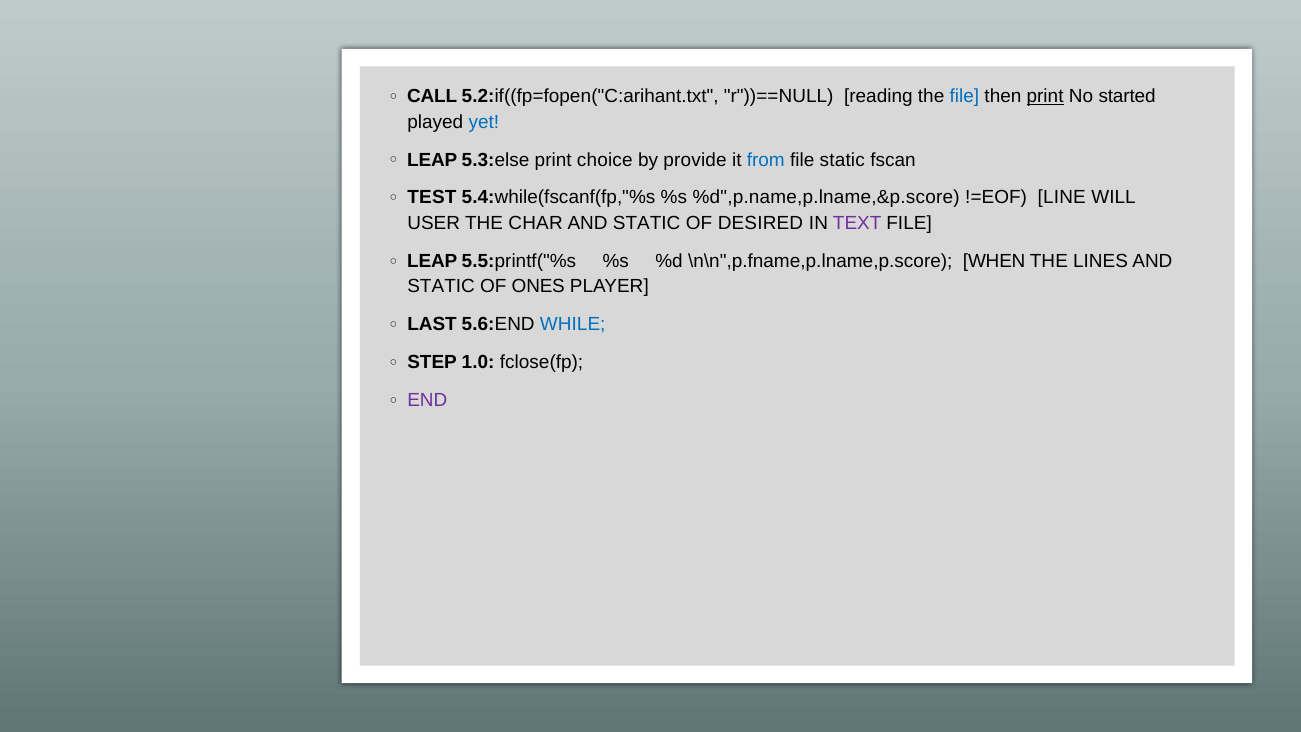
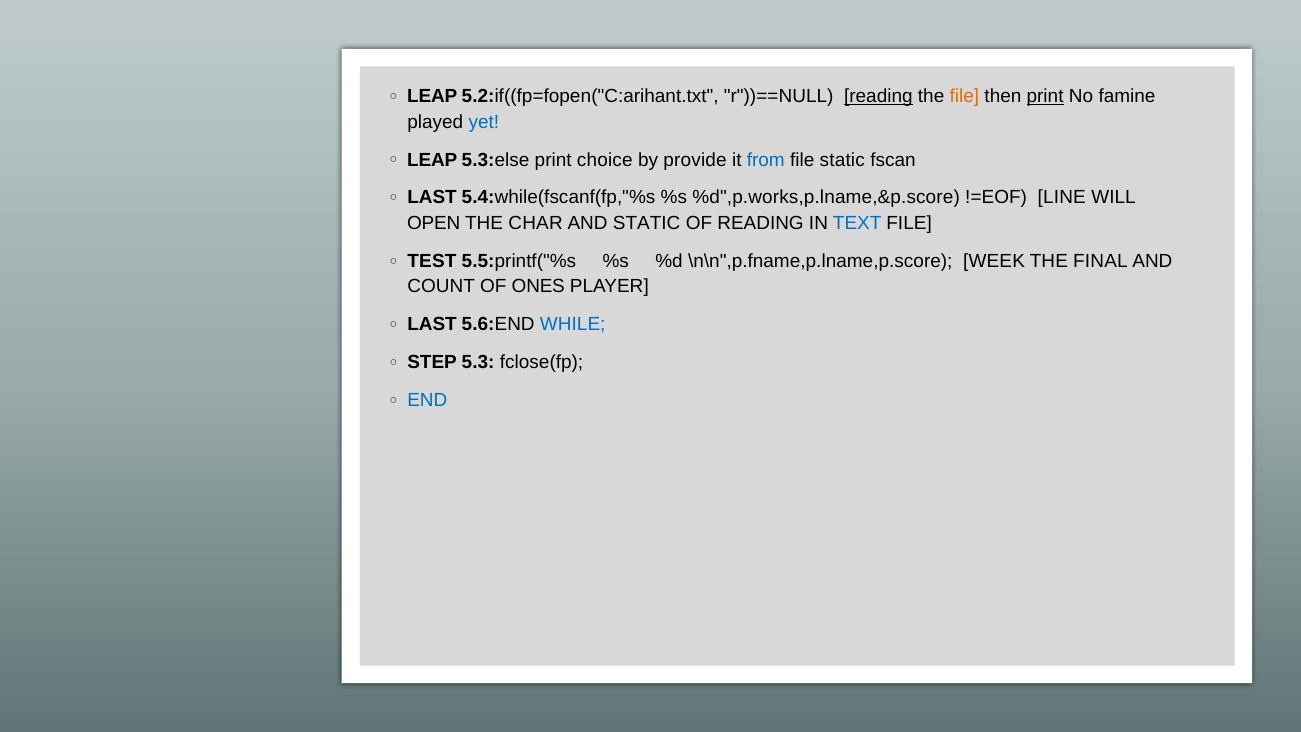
CALL: CALL -> LEAP (432, 96)
reading underline: none -> present (878, 96)
file colour: blue -> orange (964, 96)
started: started -> famine (1127, 96)
TEST: TEST -> LAST (432, 198)
%d",p.name,p.lname,&p.score: %d",p.name,p.lname,&p.score -> %d",p.works,p.lname,&p.score (826, 198)
USER: USER -> OPEN (434, 223)
OF DESIRED: DESIRED -> READING (761, 223)
TEXT colour: purple -> blue (857, 223)
LEAP: LEAP -> TEST (432, 261)
WHEN: WHEN -> WEEK (994, 261)
LINES: LINES -> FINAL (1100, 261)
STATIC: STATIC -> COUNT (441, 287)
1.0: 1.0 -> 5.3 (478, 362)
END colour: purple -> blue (427, 400)
